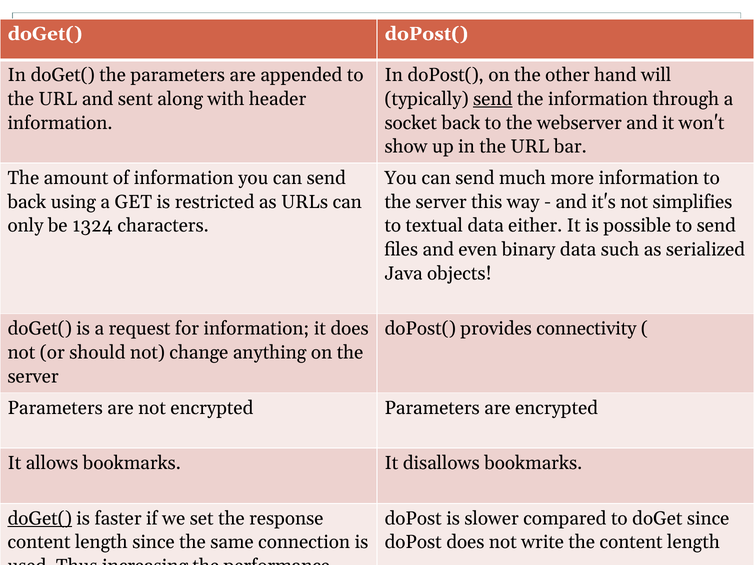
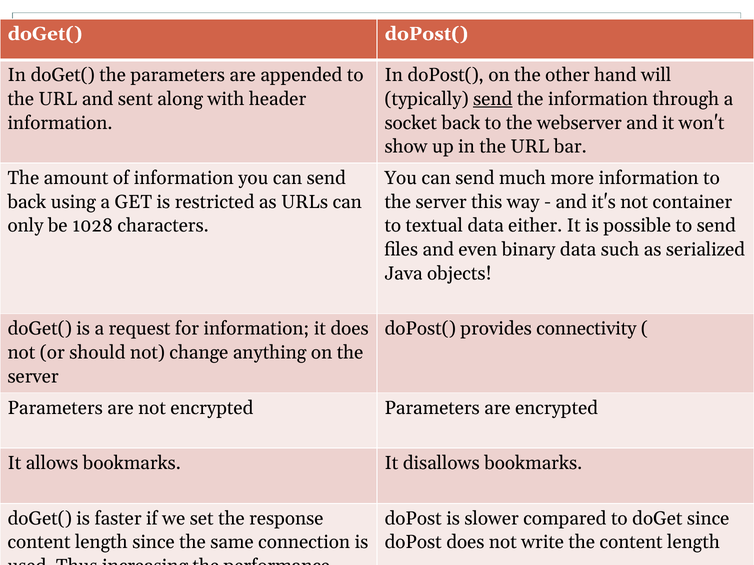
simplifies: simplifies -> container (692, 202)
1324: 1324 -> 1028 (93, 226)
doGet( underline: present -> none (40, 519)
